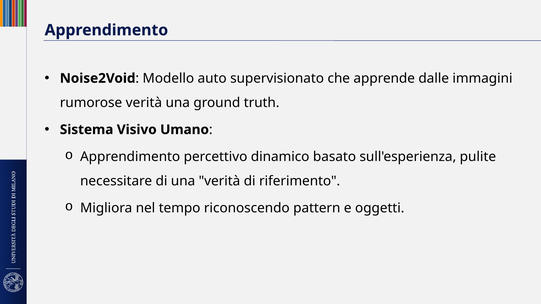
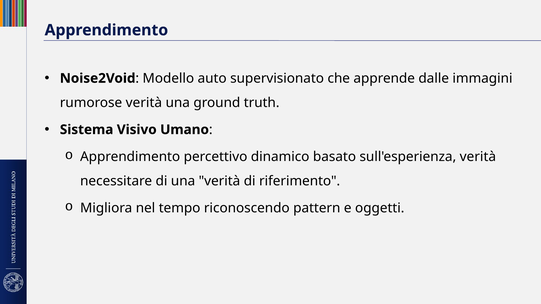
sull'esperienza pulite: pulite -> verità (478, 157)
